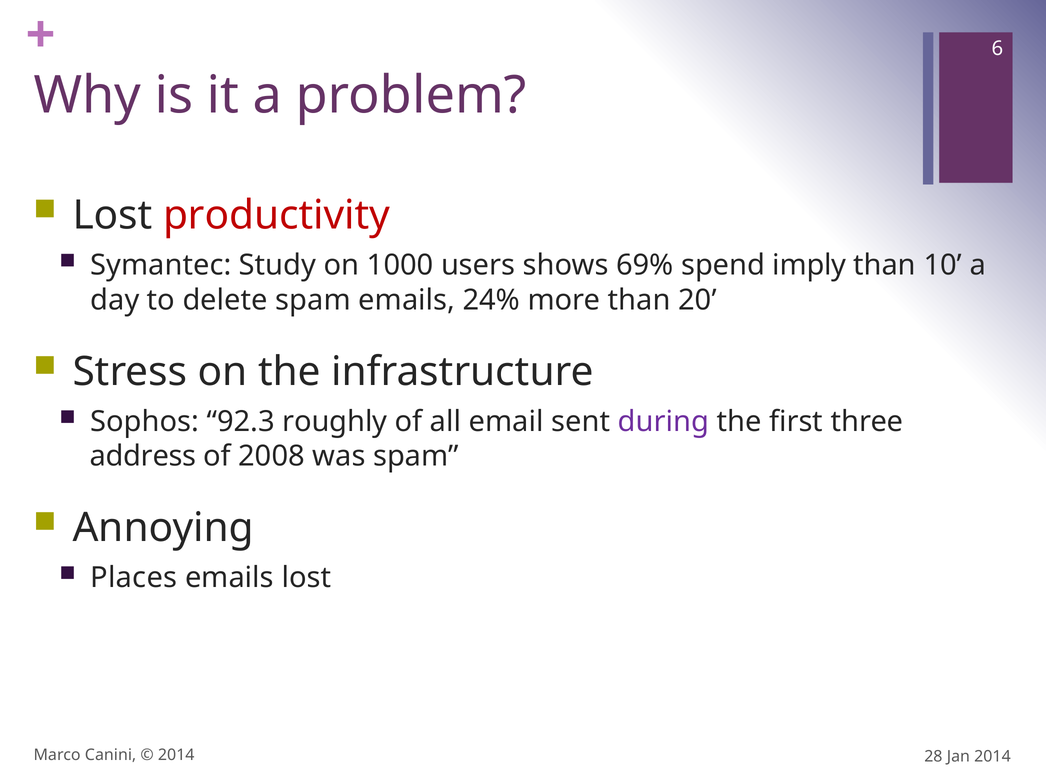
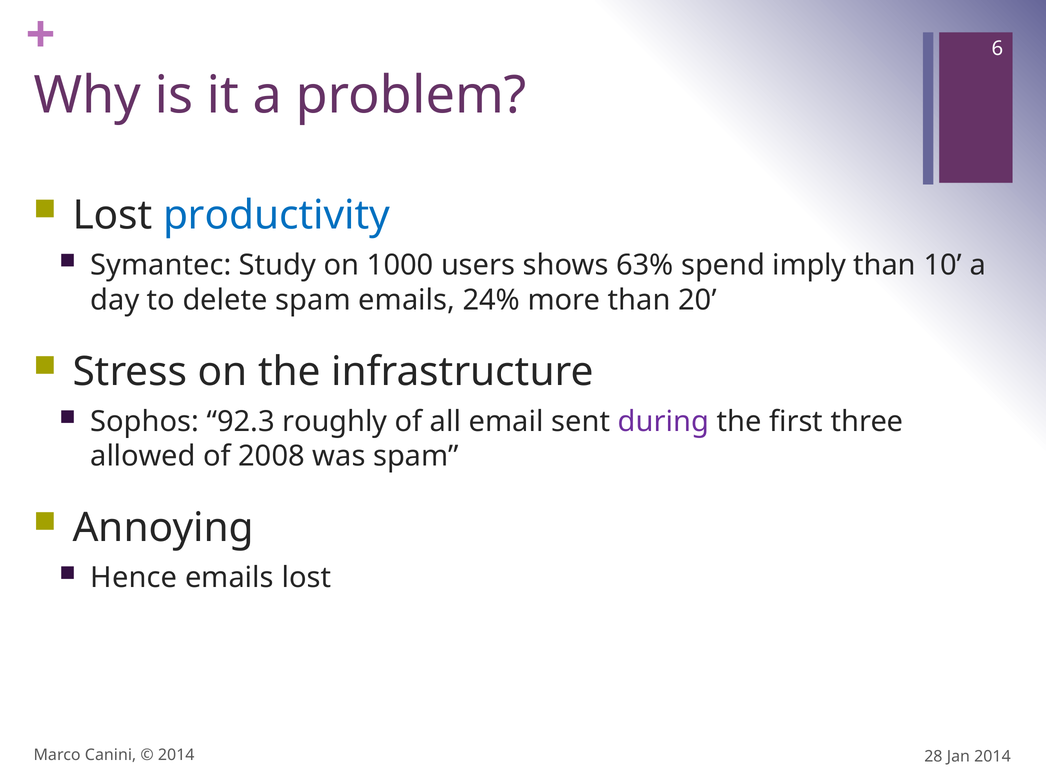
productivity colour: red -> blue (276, 216)
69%: 69% -> 63% (645, 265)
address: address -> allowed (143, 457)
Places: Places -> Hence (134, 578)
